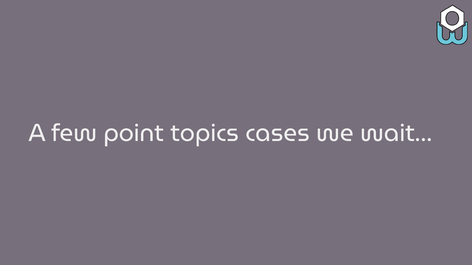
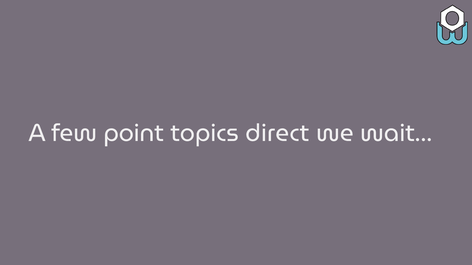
cases: cases -> direct (277, 133)
